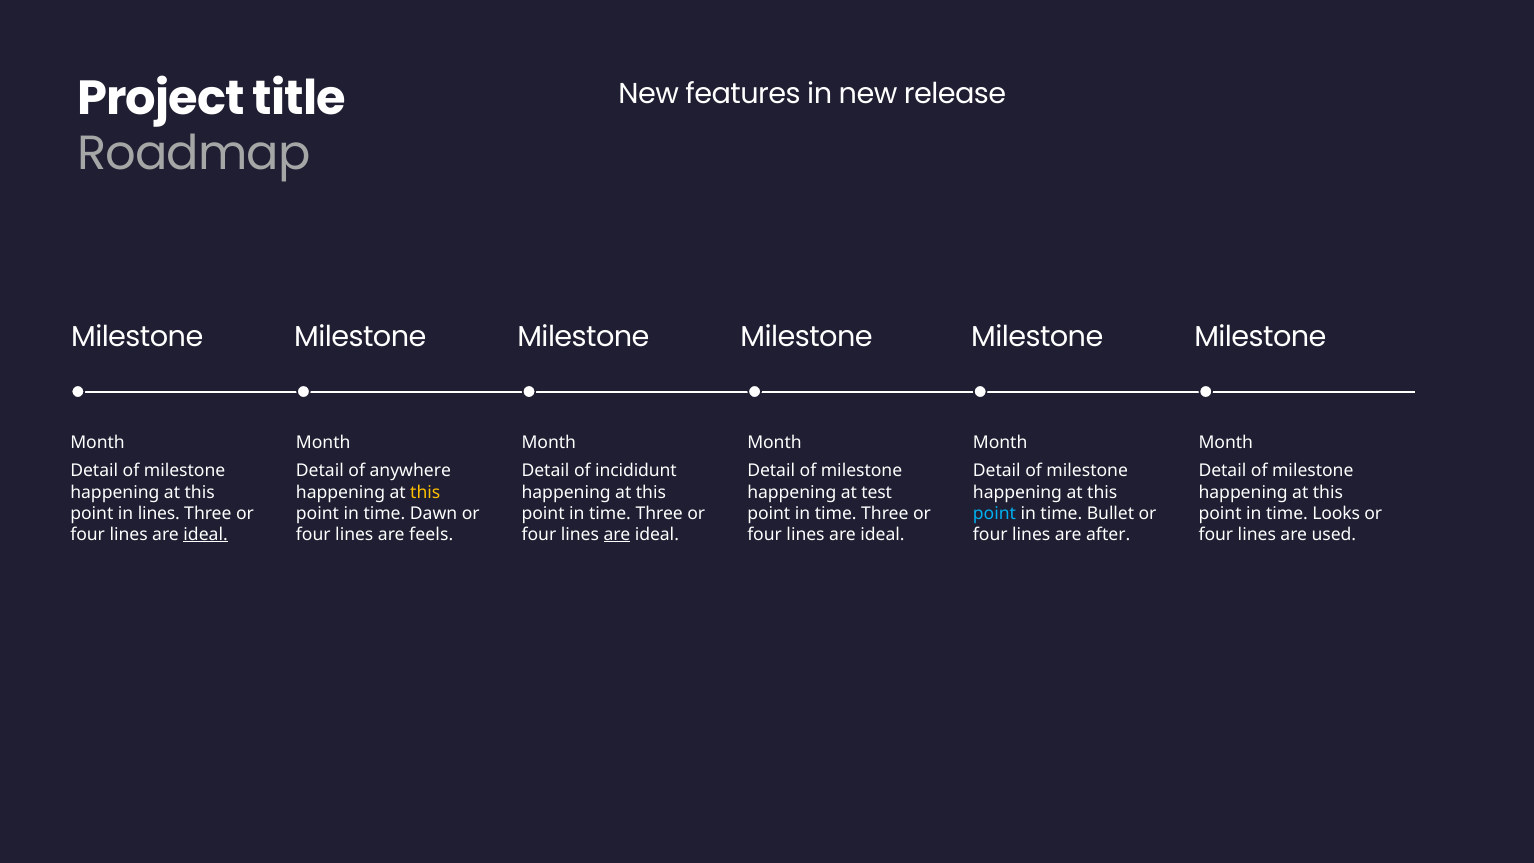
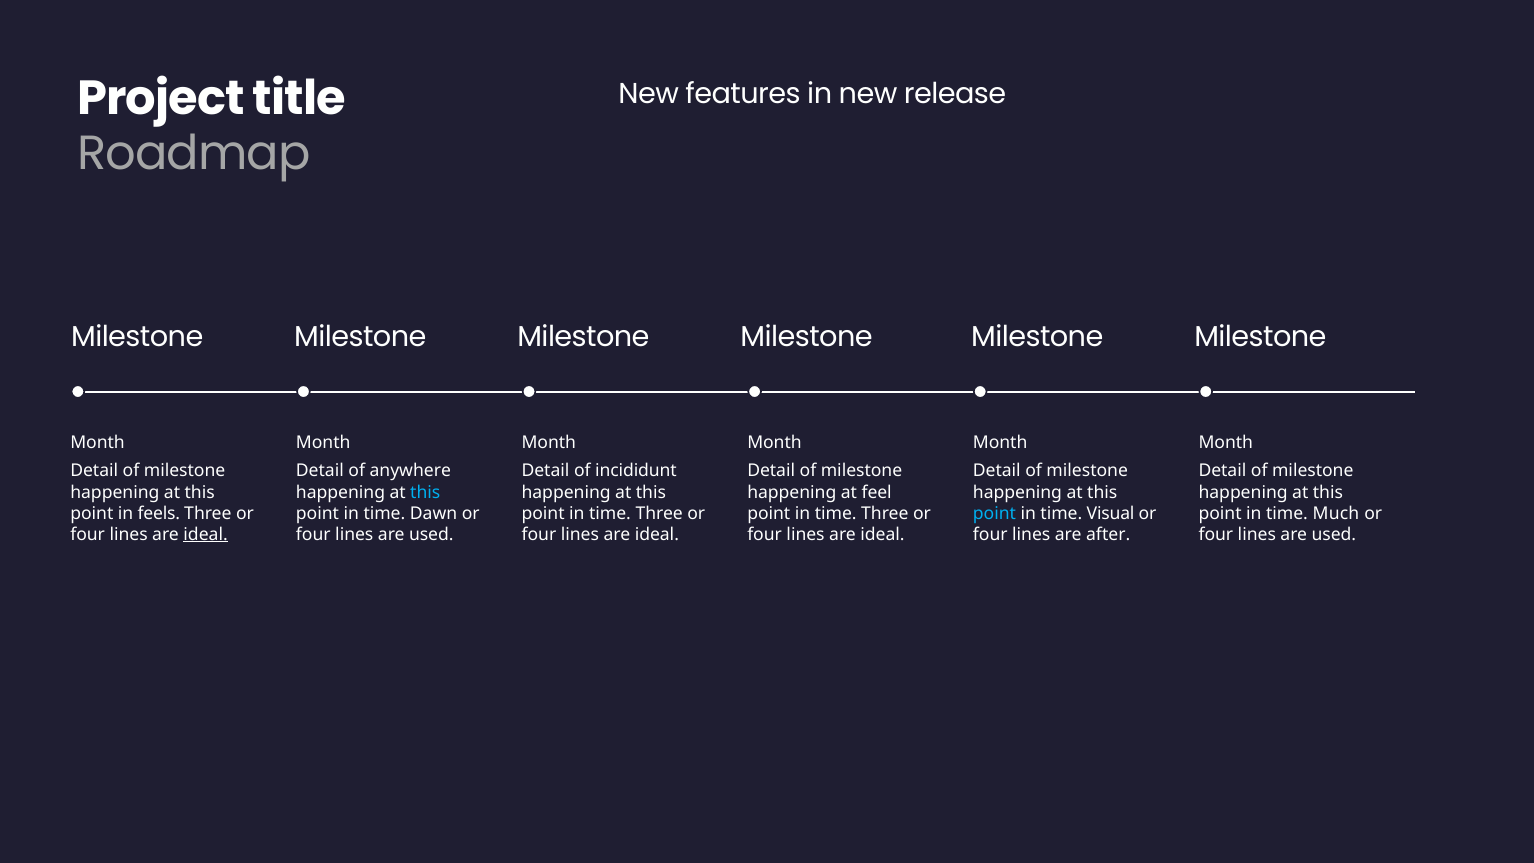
this colour: yellow -> light blue (425, 492)
test: test -> feel (877, 492)
in lines: lines -> feels (159, 513)
Bullet: Bullet -> Visual (1111, 513)
Looks: Looks -> Much (1336, 513)
feels: feels -> used (431, 534)
are underline: present -> none (617, 534)
